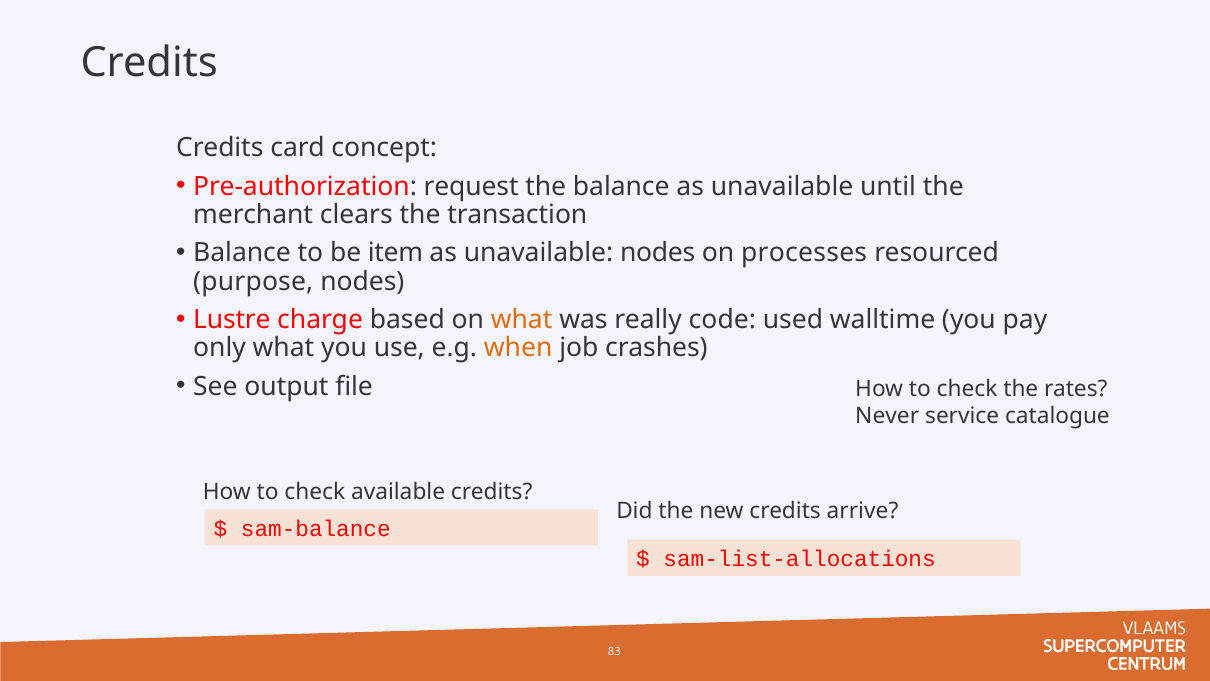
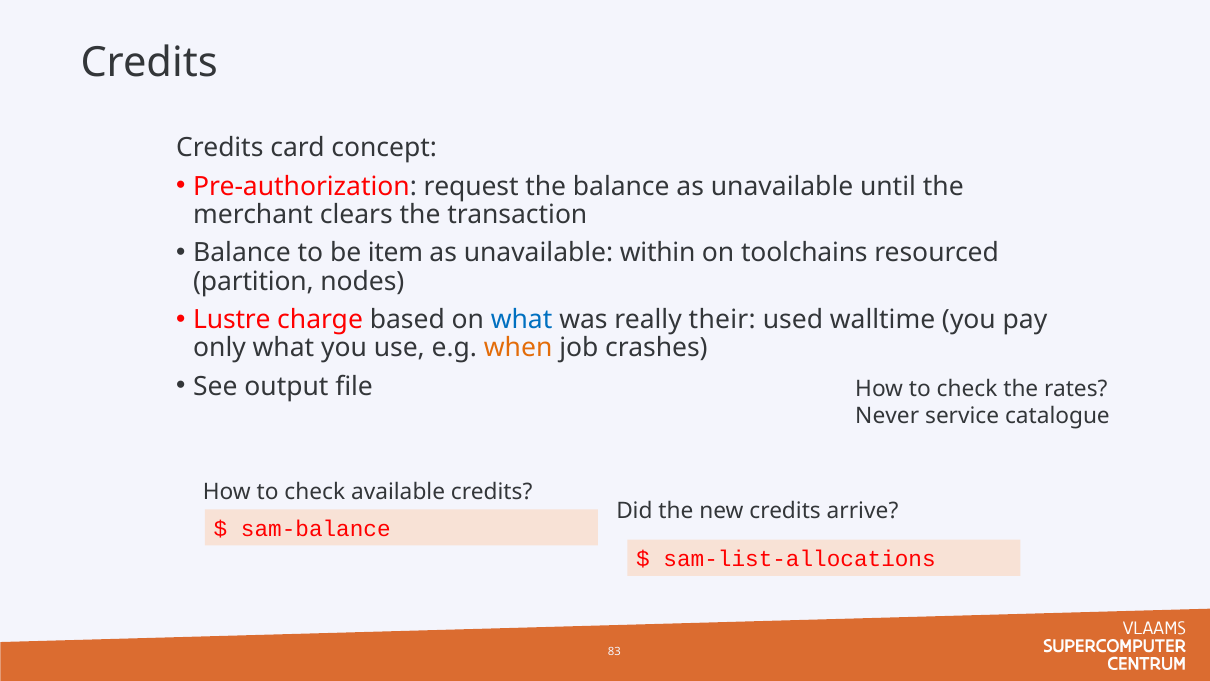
unavailable nodes: nodes -> within (658, 253)
processes: processes -> toolchains (804, 253)
purpose: purpose -> partition (253, 281)
what colour: orange -> blue (522, 319)
code: code -> their (722, 319)
